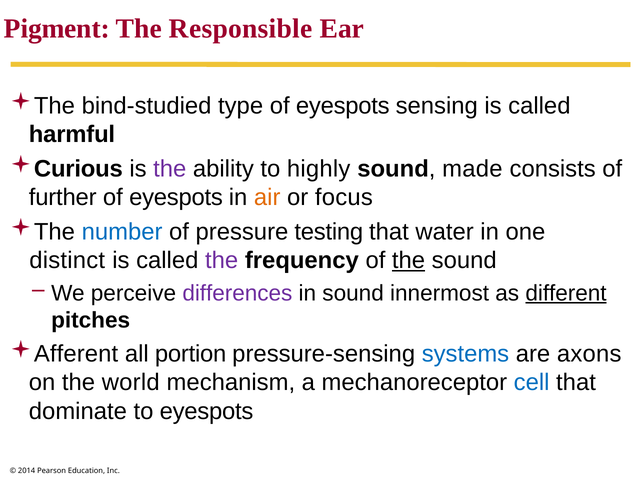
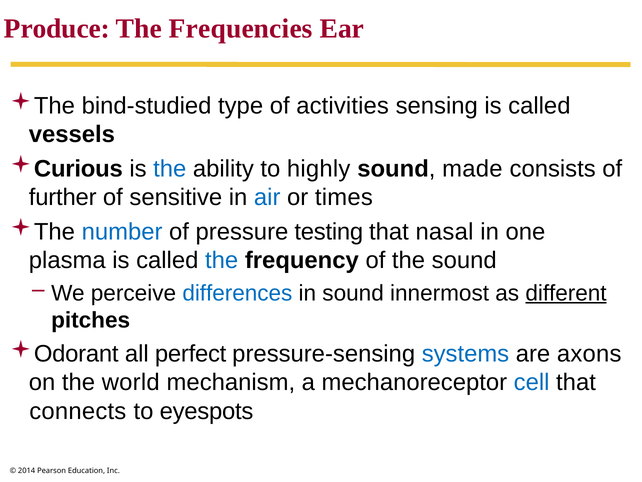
Pigment: Pigment -> Produce (57, 28)
Responsible: Responsible -> Frequencies (241, 28)
type of eyespots: eyespots -> activities (343, 106)
harmful: harmful -> vessels (72, 134)
the colour: purple -> blue (170, 169)
eyespots: eyespots -> sensitive (176, 197)
air colour: orange -> blue (267, 197)
focus: focus -> times (344, 197)
water: water -> nasal (444, 231)
distinct: distinct -> plasma (67, 260)
the colour: purple -> blue (222, 260)
the underline: present -> none (409, 260)
differences colour: purple -> blue (237, 293)
Afferent: Afferent -> Odorant (76, 354)
portion: portion -> perfect (191, 354)
dominate: dominate -> connects (78, 411)
